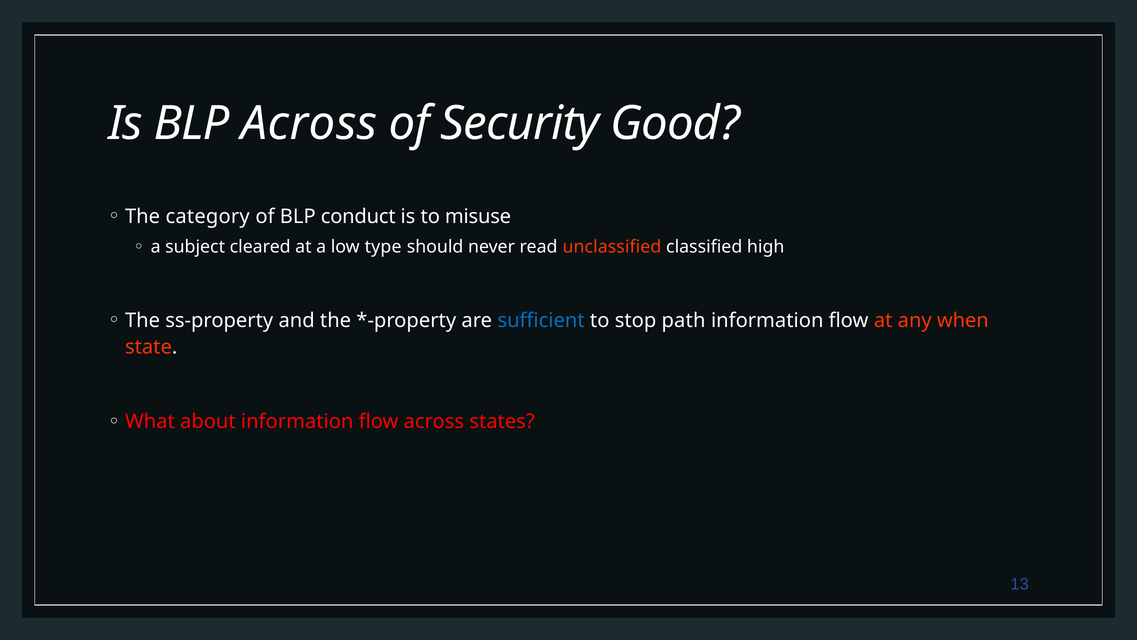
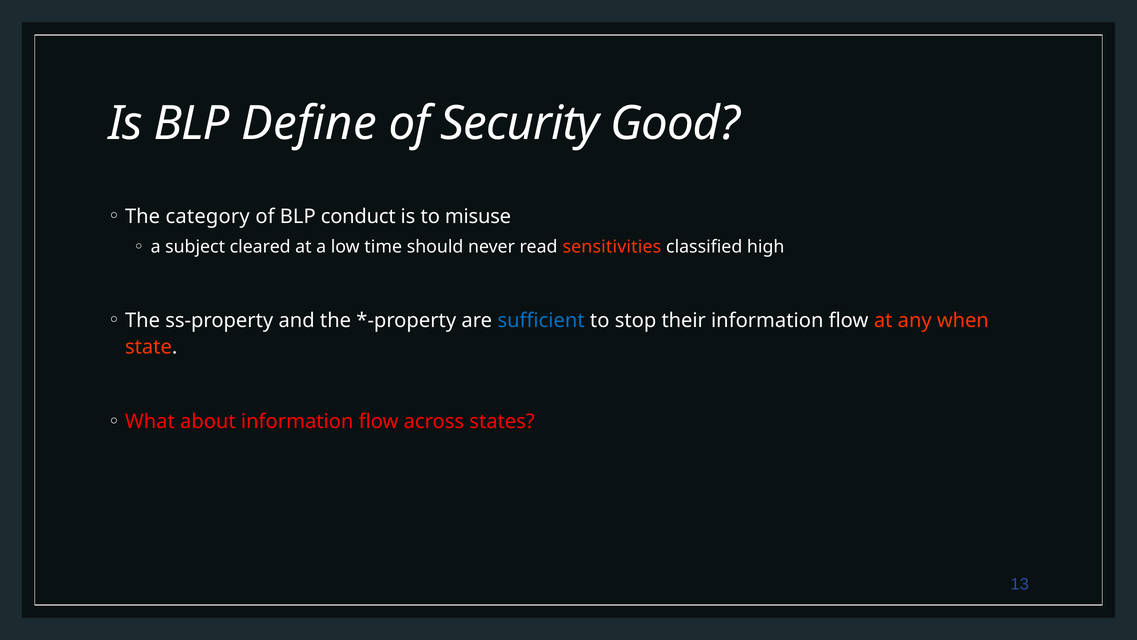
BLP Across: Across -> Define (309, 124)
type: type -> time (383, 247)
unclassified: unclassified -> sensitivities (612, 247)
path: path -> their (684, 320)
